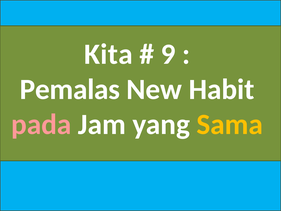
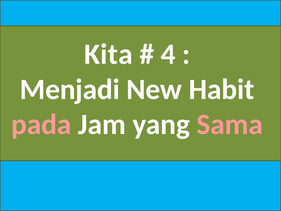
9: 9 -> 4 (168, 54)
Pemalas: Pemalas -> Menjadi (70, 89)
Sama colour: yellow -> pink (230, 124)
